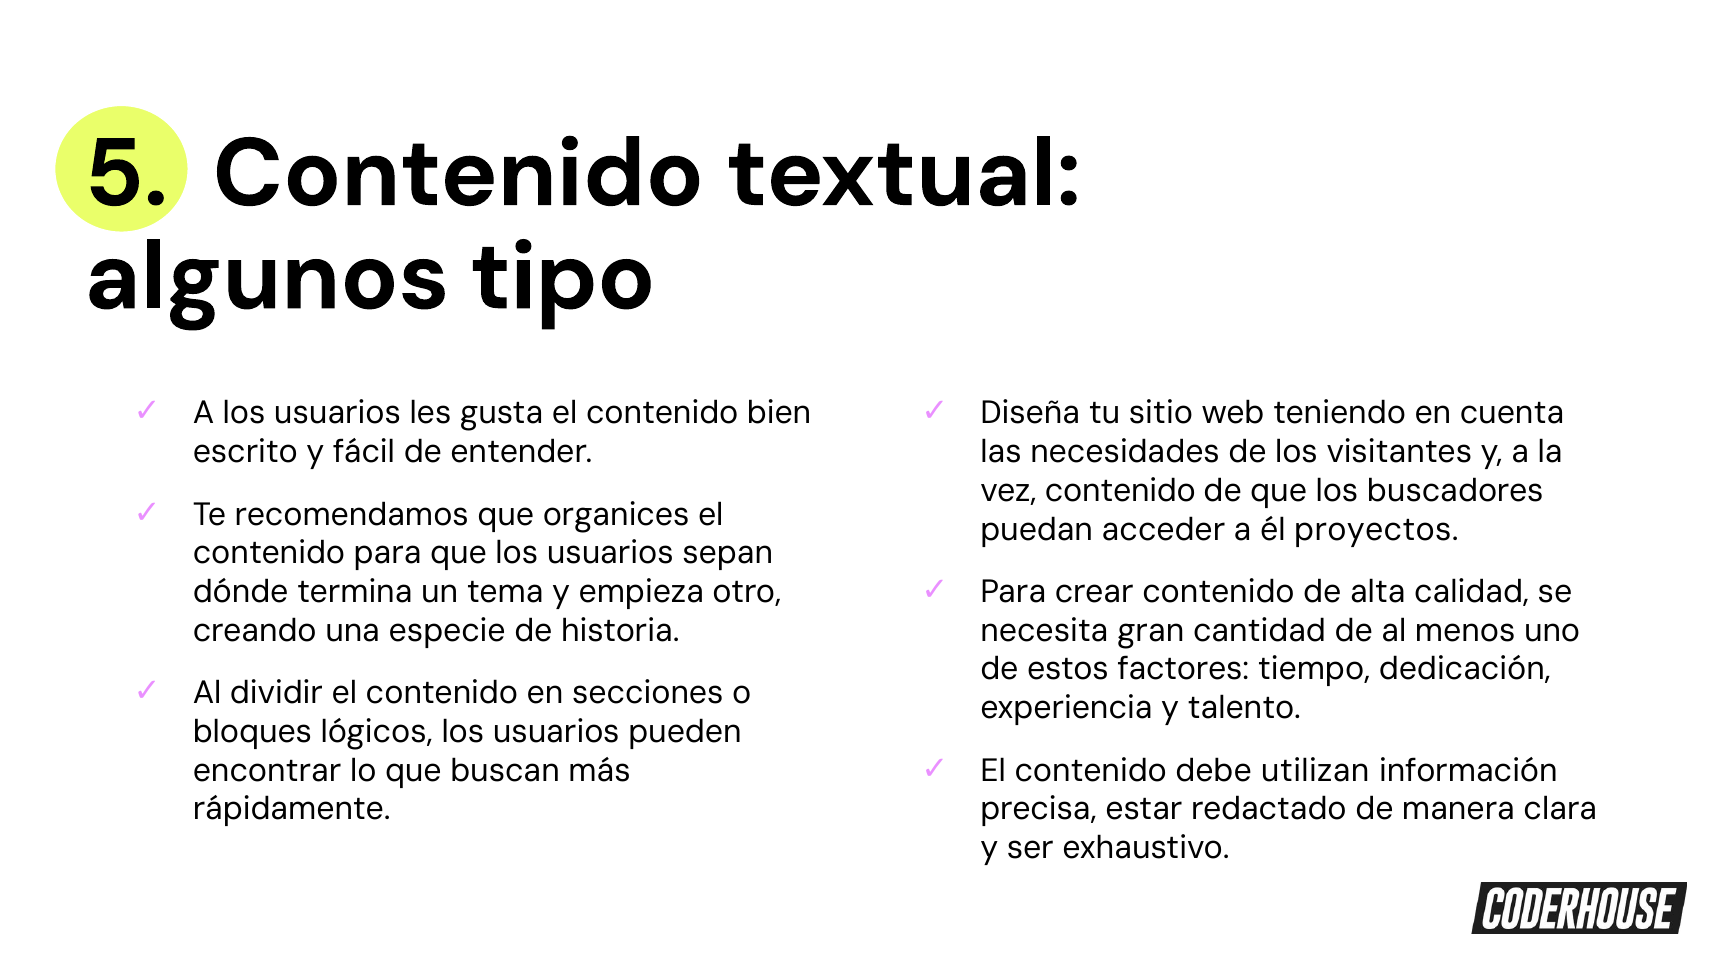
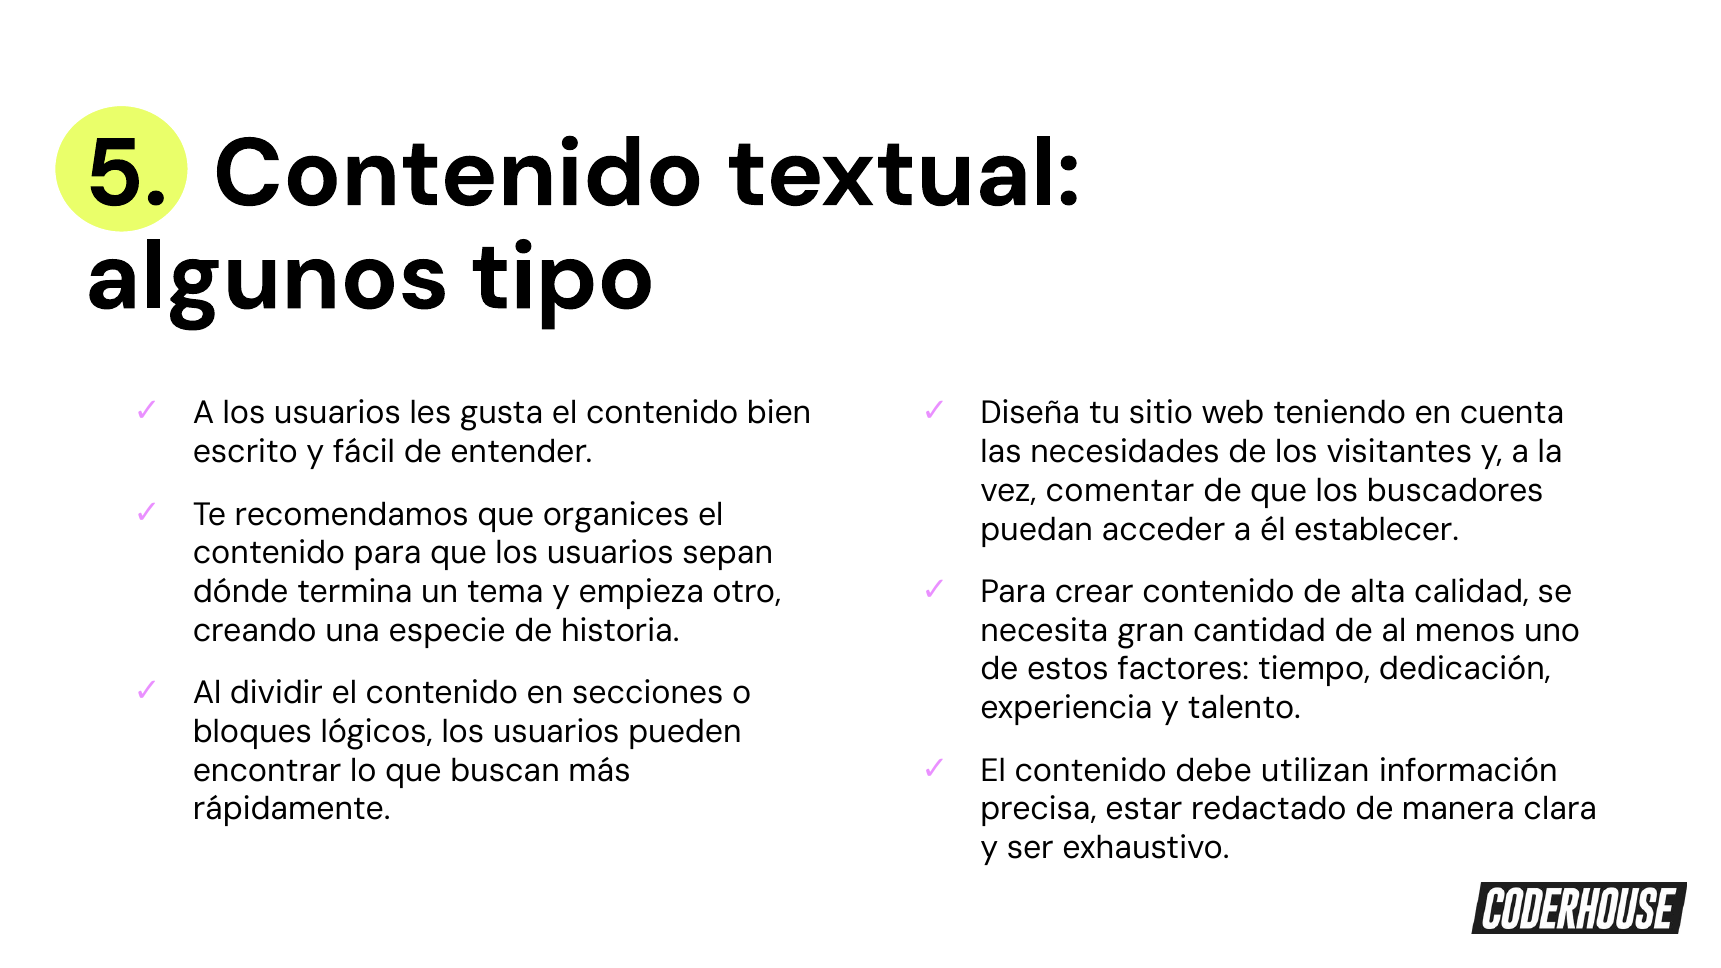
vez contenido: contenido -> comentar (1120, 491)
proyectos: proyectos -> establecer (1377, 529)
